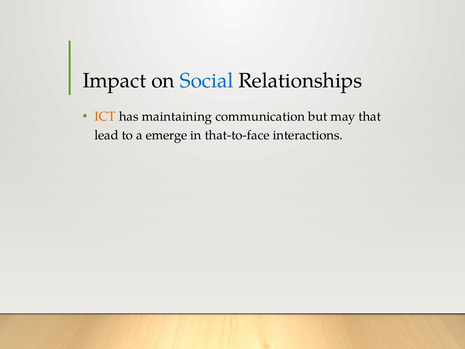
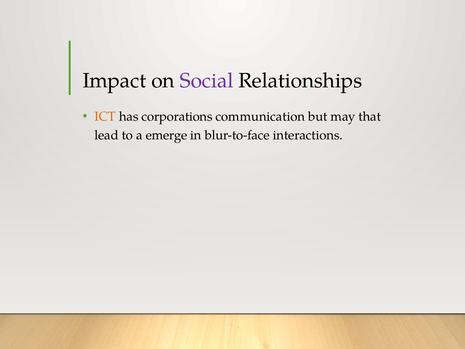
Social colour: blue -> purple (207, 81)
maintaining: maintaining -> corporations (177, 117)
that-to-face: that-to-face -> blur-to-face (237, 135)
